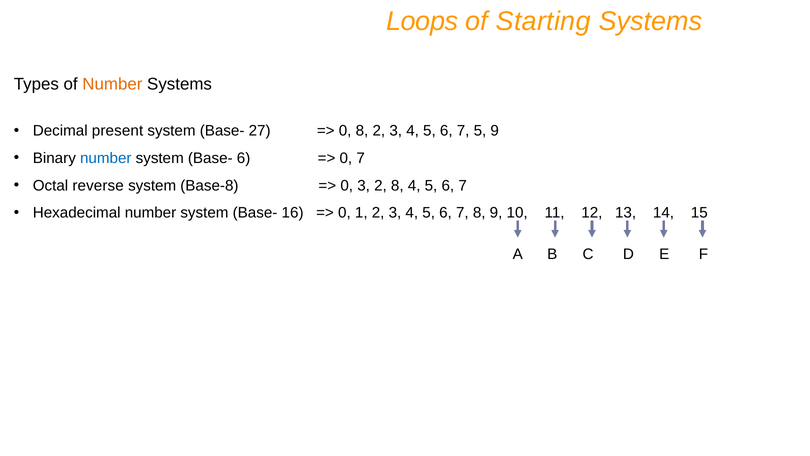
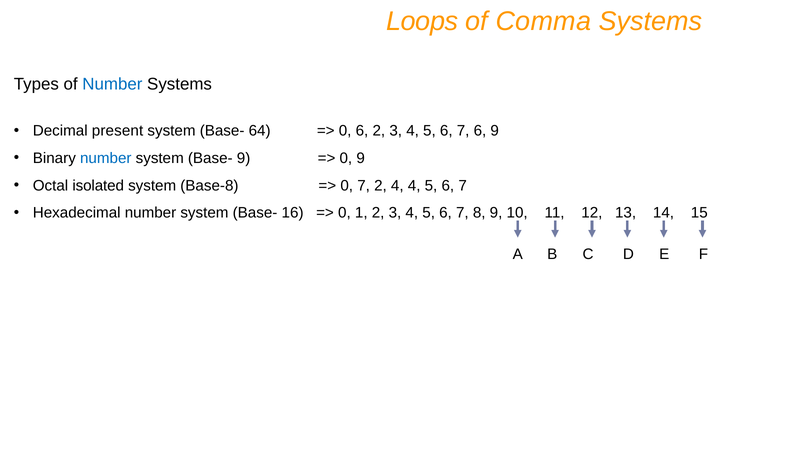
Starting: Starting -> Comma (543, 21)
Number colour: orange -> blue (112, 84)
27: 27 -> 64 (260, 131)
0 8: 8 -> 6 (362, 131)
7 5: 5 -> 6 (480, 131)
Base- 6: 6 -> 9 (244, 158)
0 7: 7 -> 9 (361, 158)
reverse: reverse -> isolated (98, 185)
0 3: 3 -> 7 (364, 185)
2 8: 8 -> 4 (397, 185)
